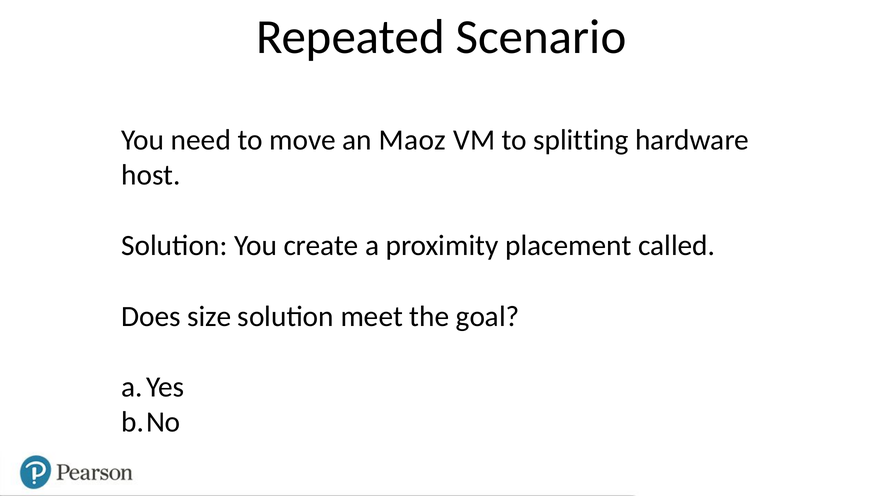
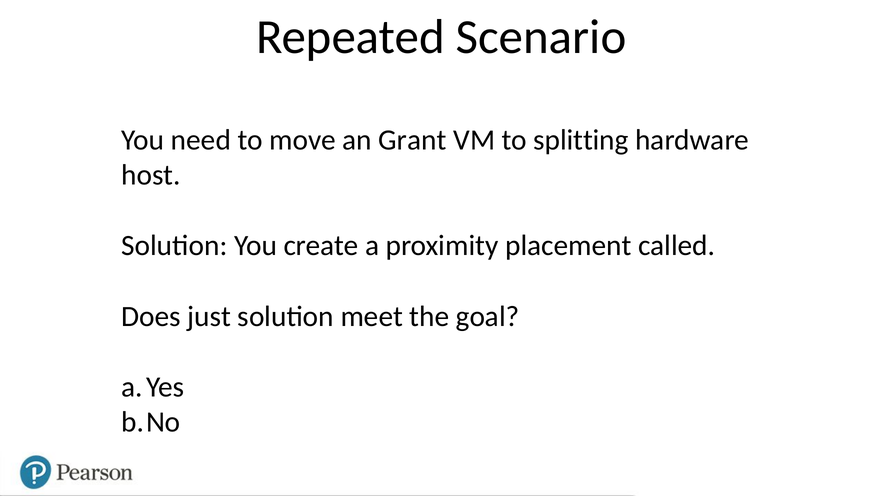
Maoz: Maoz -> Grant (412, 140)
size: size -> just (209, 316)
